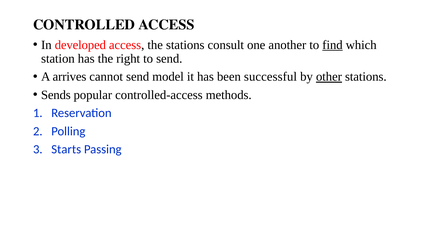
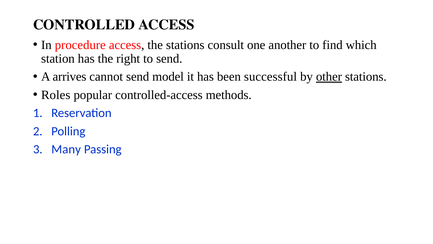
developed: developed -> procedure (80, 45)
find underline: present -> none (332, 45)
Sends: Sends -> Roles (56, 95)
Starts: Starts -> Many (66, 149)
